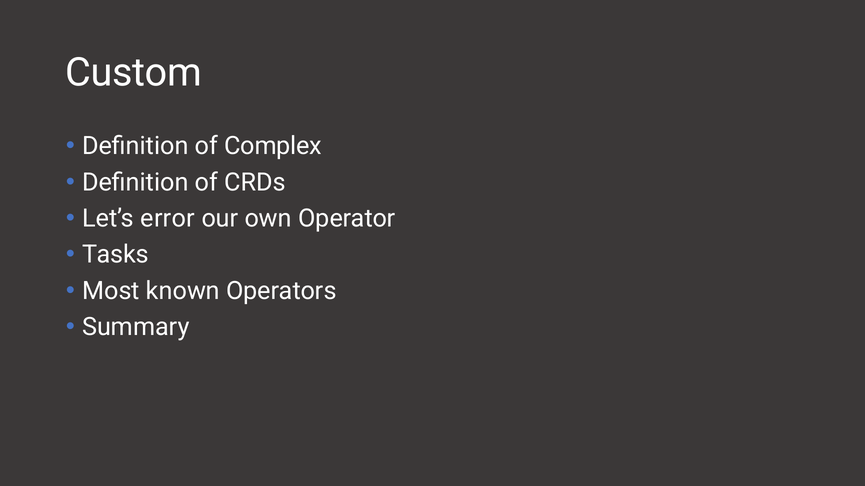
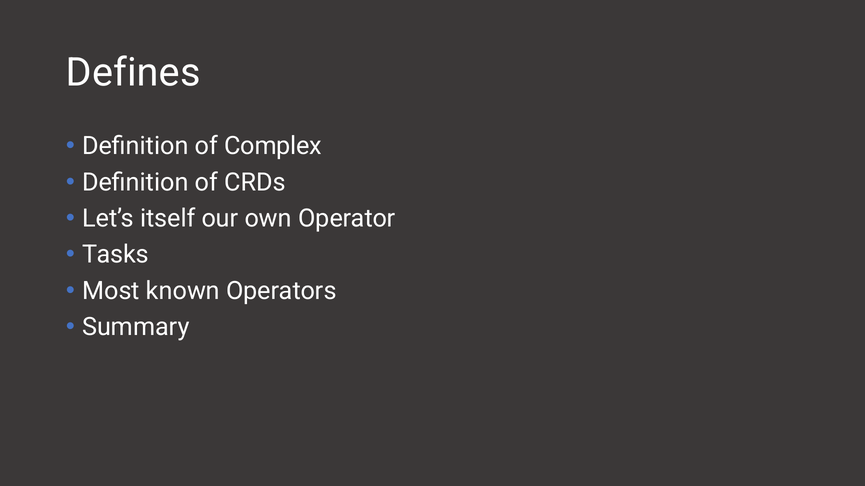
Custom: Custom -> Defines (133, 73)
error: error -> itself (168, 219)
